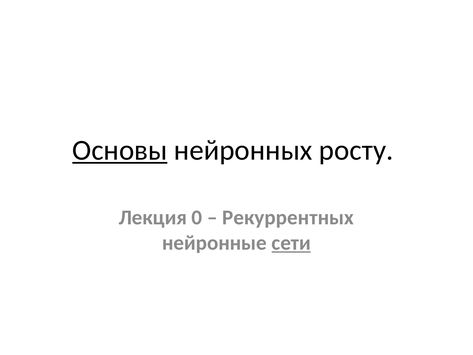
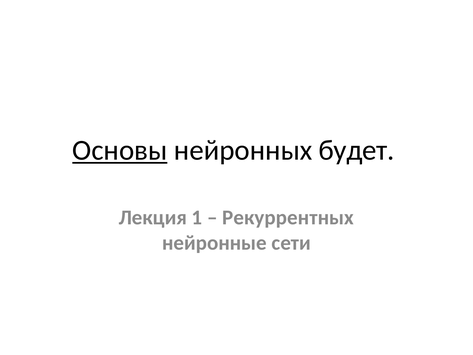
росту: росту -> будет (356, 150)
0: 0 -> 1 (197, 217)
сети underline: present -> none (291, 243)
